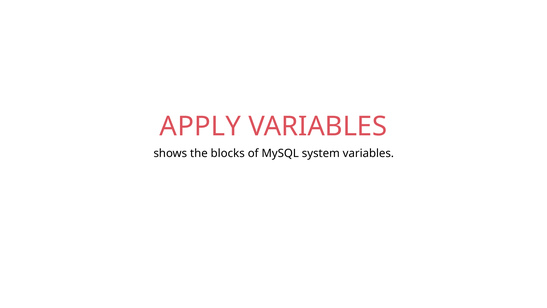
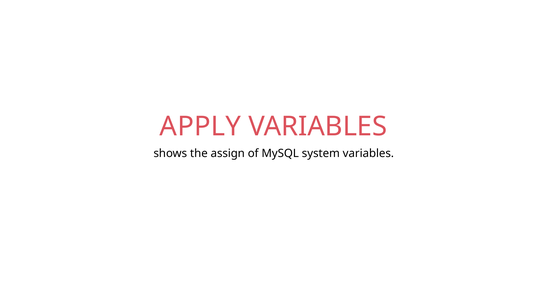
blocks: blocks -> assign (228, 153)
